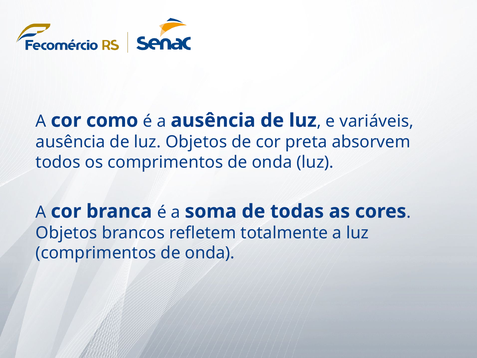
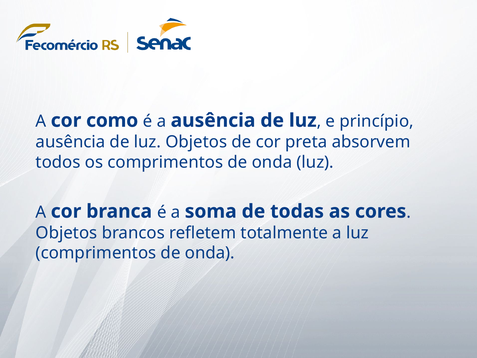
variáveis: variáveis -> princípio (377, 121)
